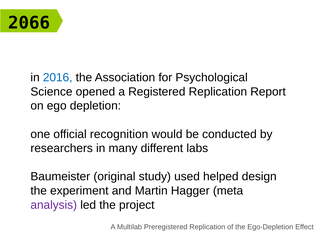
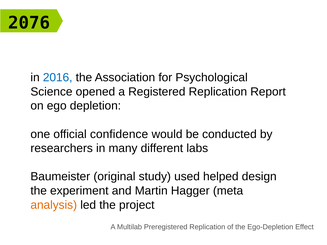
2066: 2066 -> 2076 (29, 23)
recognition: recognition -> confidence (119, 134)
analysis colour: purple -> orange (54, 205)
